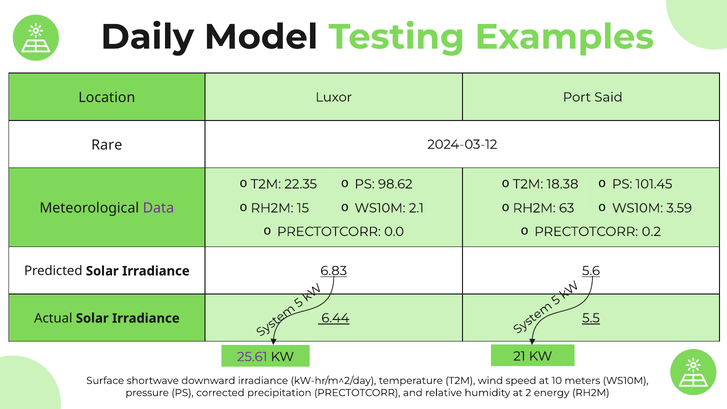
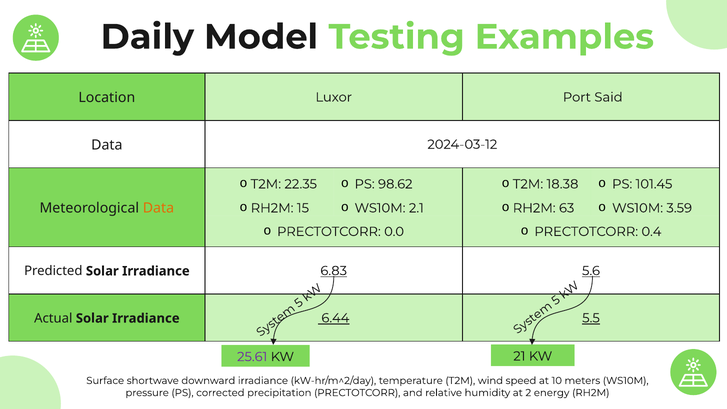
Rare: Rare -> Data (107, 145)
Data colour: purple -> orange (158, 208)
0.2: 0.2 -> 0.4 (651, 232)
